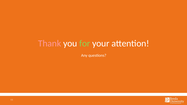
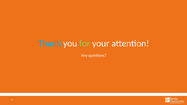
Thank colour: pink -> light blue (50, 43)
